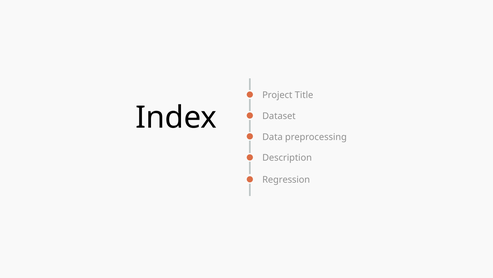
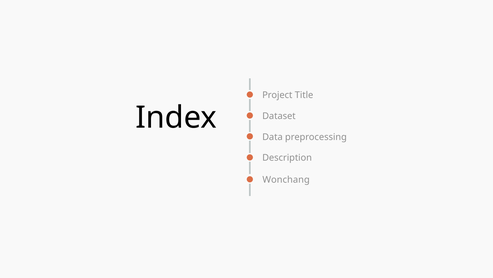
Regression: Regression -> Wonchang (286, 179)
